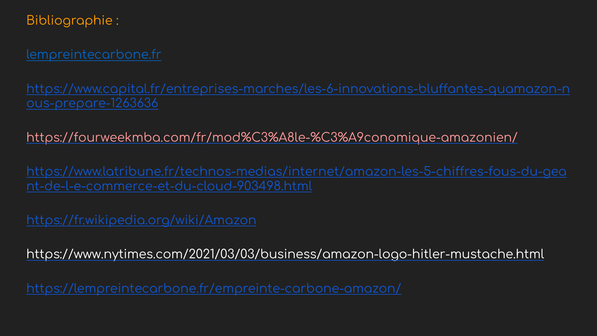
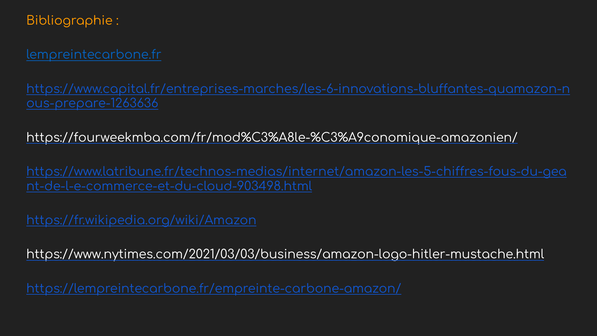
https://fourweekmba.com/fr/mod%C3%A8le-%C3%A9conomique-amazonien/ colour: pink -> white (272, 138)
